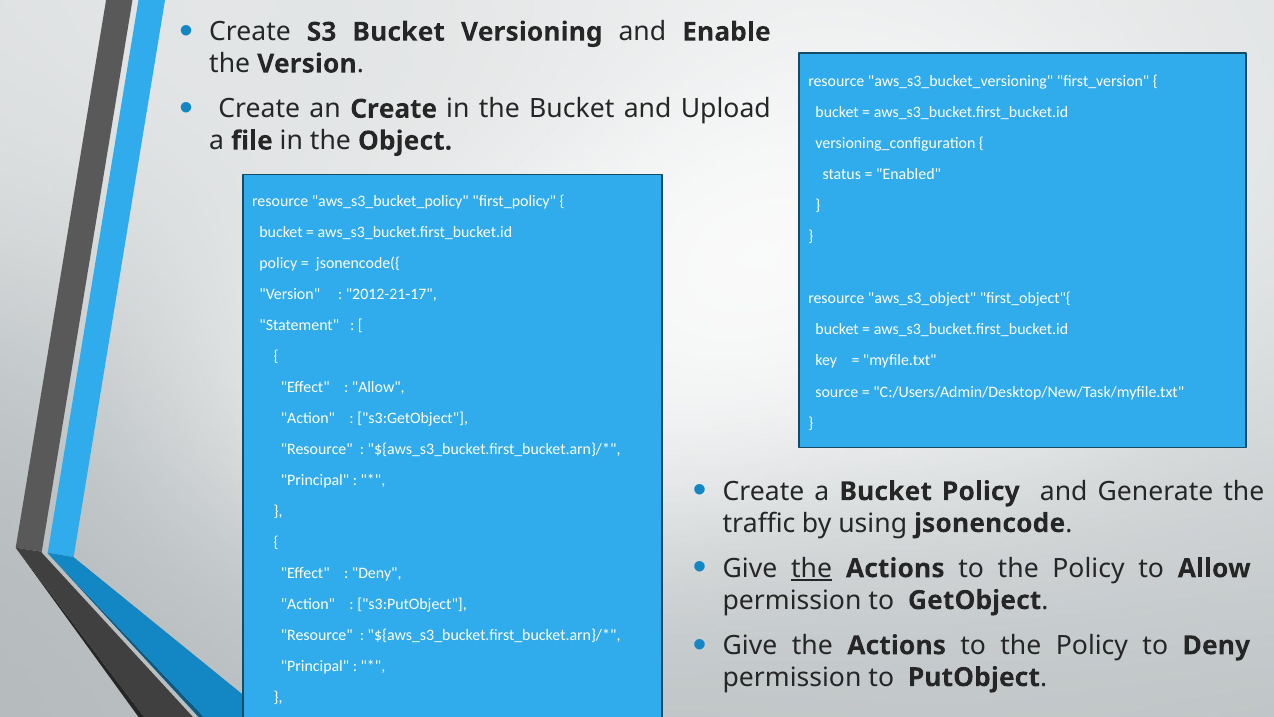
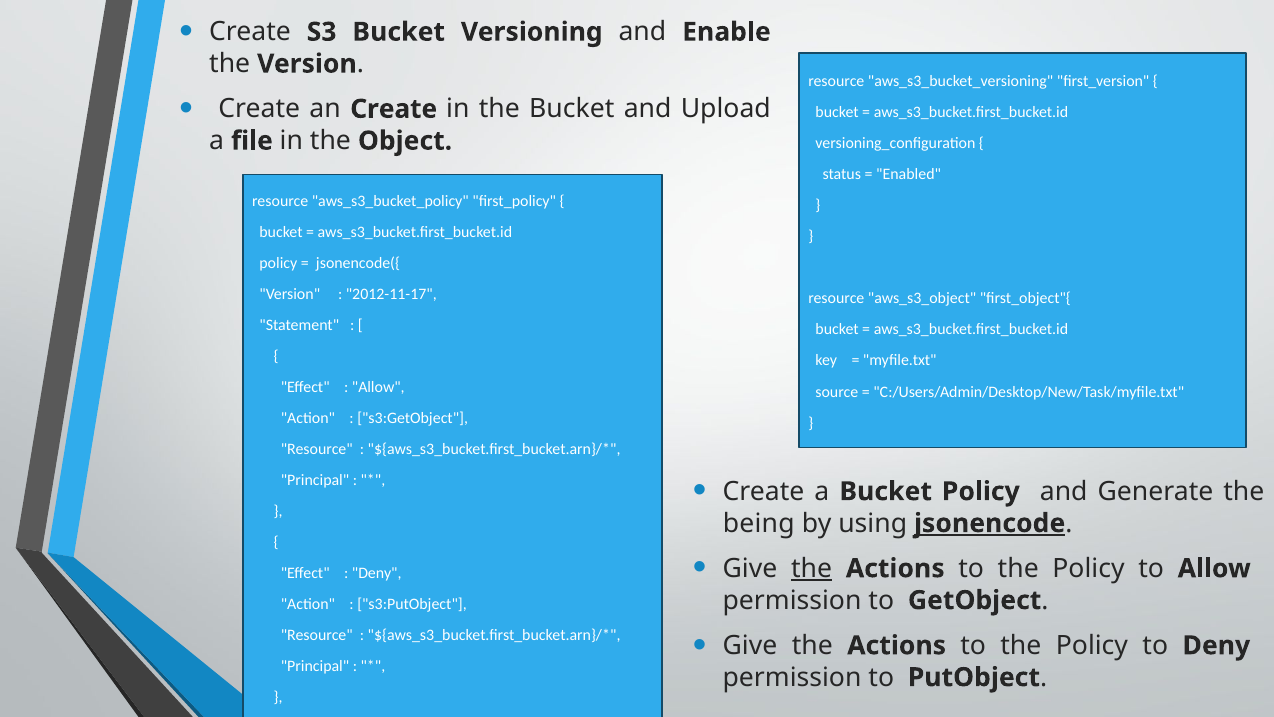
2012-21-17: 2012-21-17 -> 2012-11-17 (391, 294)
traffic: traffic -> being (759, 523)
jsonencode underline: none -> present (990, 523)
